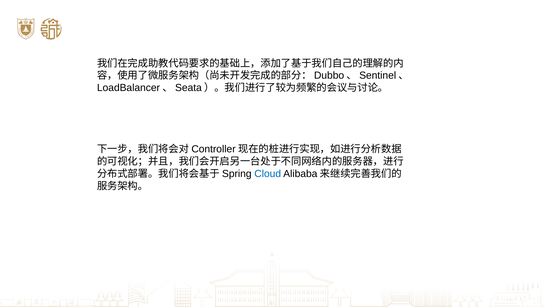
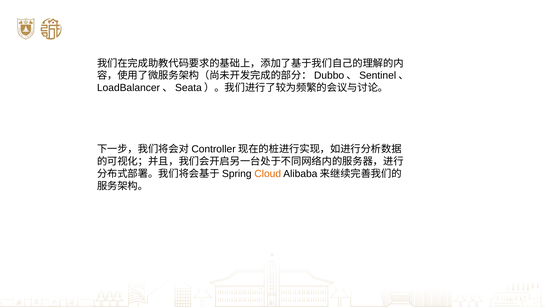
Cloud colour: blue -> orange (268, 174)
